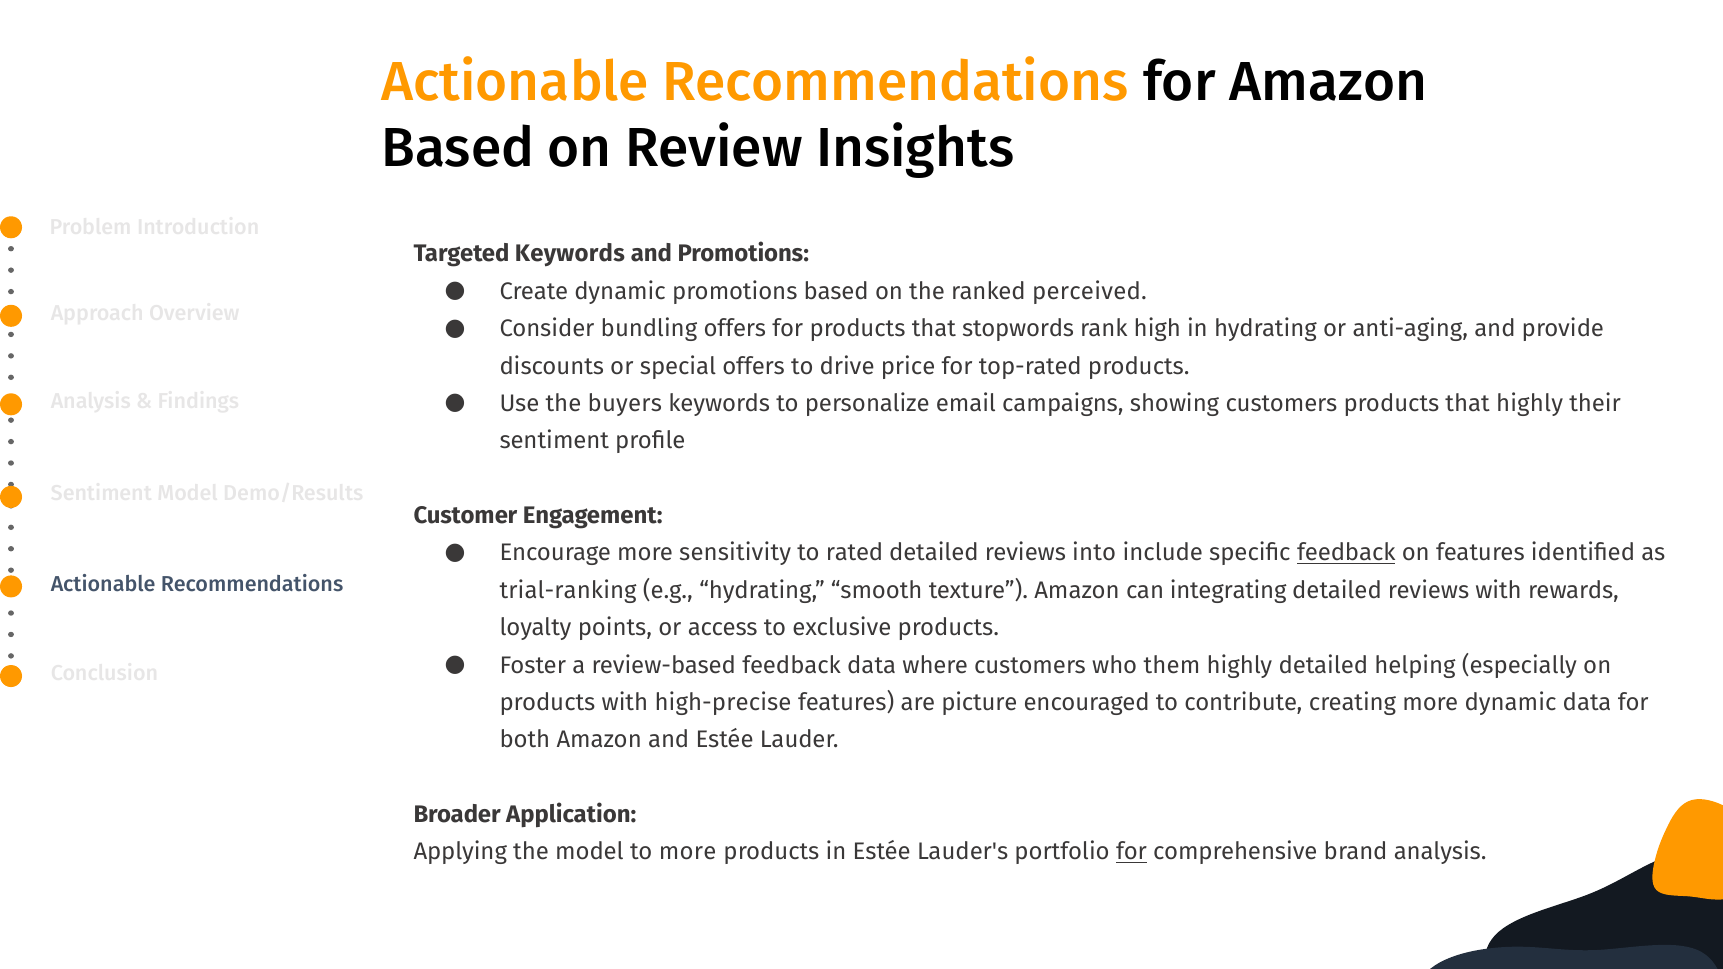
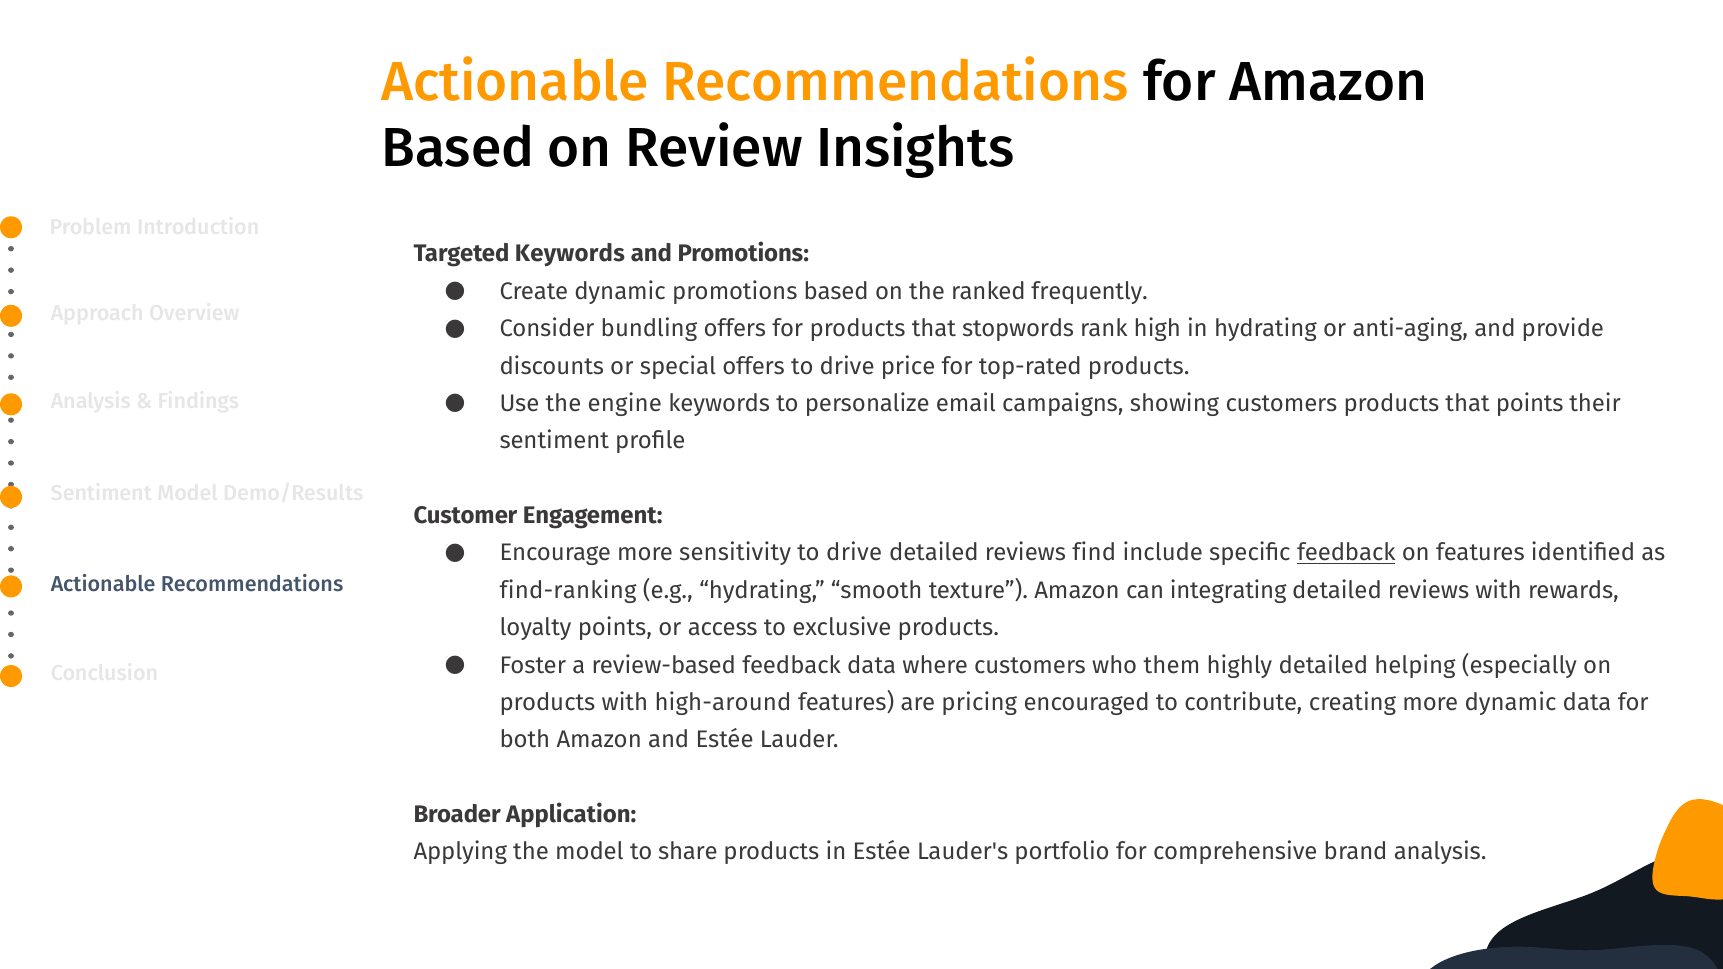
perceived: perceived -> frequently (1090, 292)
buyers: buyers -> engine (625, 404)
that highly: highly -> points (1530, 404)
rated: rated -> drive (854, 553)
into: into -> find (1094, 553)
trial-ranking: trial-ranking -> find-ranking (568, 591)
high-precise: high-precise -> high-around (723, 703)
picture: picture -> pricing (979, 703)
to more: more -> share (688, 852)
for underline: present -> none (1131, 852)
